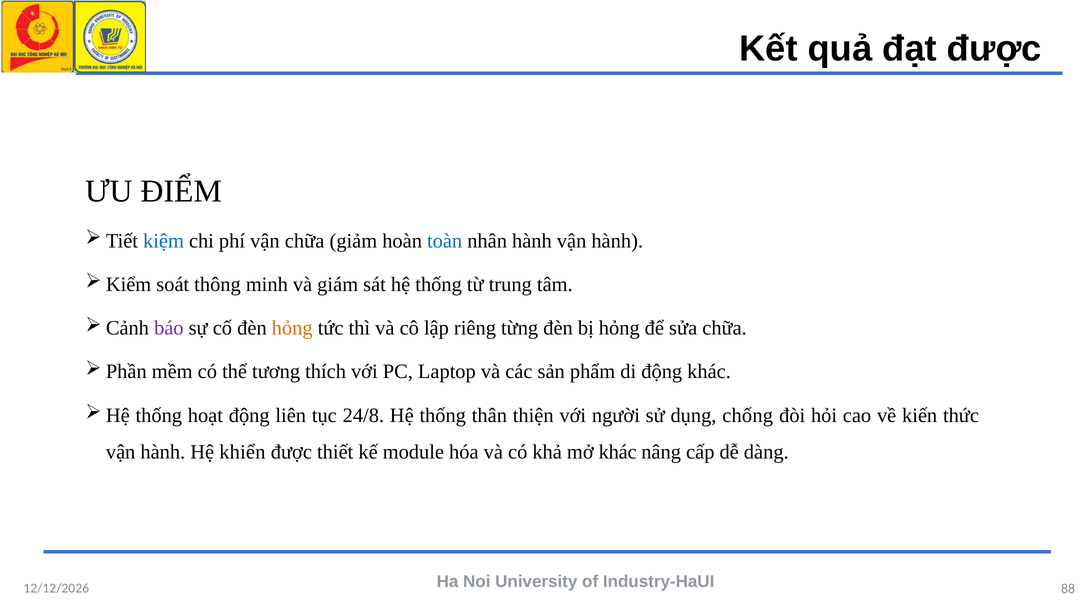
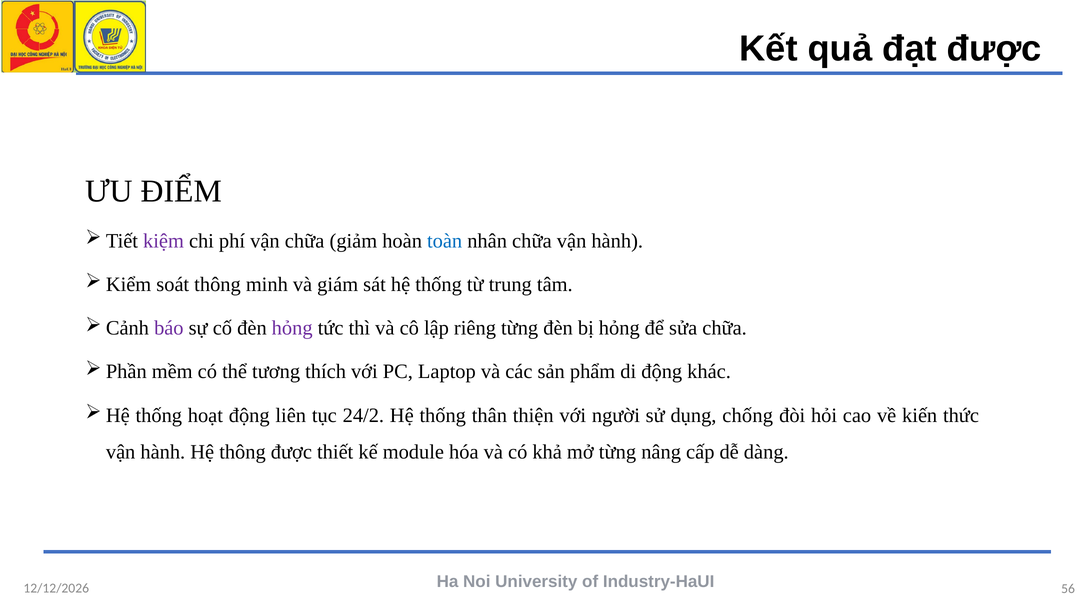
kiệm colour: blue -> purple (163, 241)
nhân hành: hành -> chữa (532, 241)
hỏng colour: orange -> purple (292, 328)
24/8: 24/8 -> 24/2 (363, 415)
Hệ khiển: khiển -> thông (242, 452)
mở khác: khác -> từng (617, 452)
88: 88 -> 56 (1068, 589)
